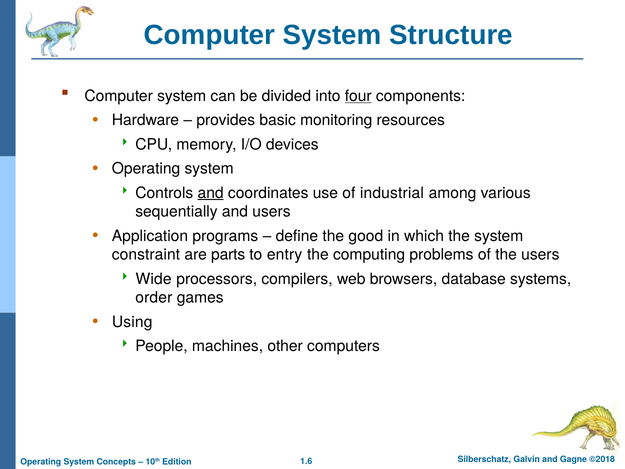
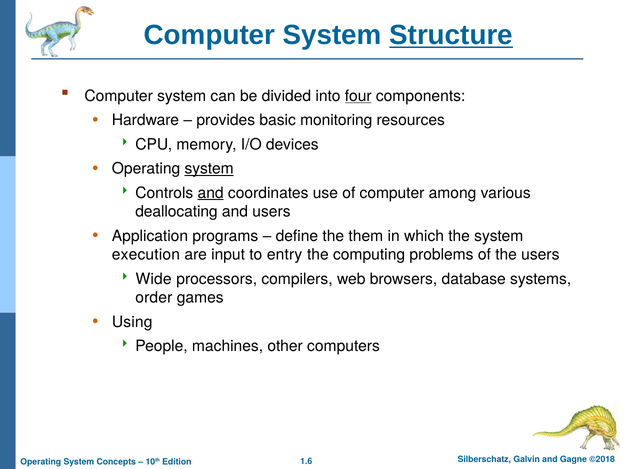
Structure underline: none -> present (451, 35)
system underline: none -> present (209, 169)
of industrial: industrial -> computer (392, 193)
sequentially: sequentially -> deallocating (176, 212)
good: good -> them (366, 236)
constraint: constraint -> execution (146, 255)
parts: parts -> input (228, 255)
